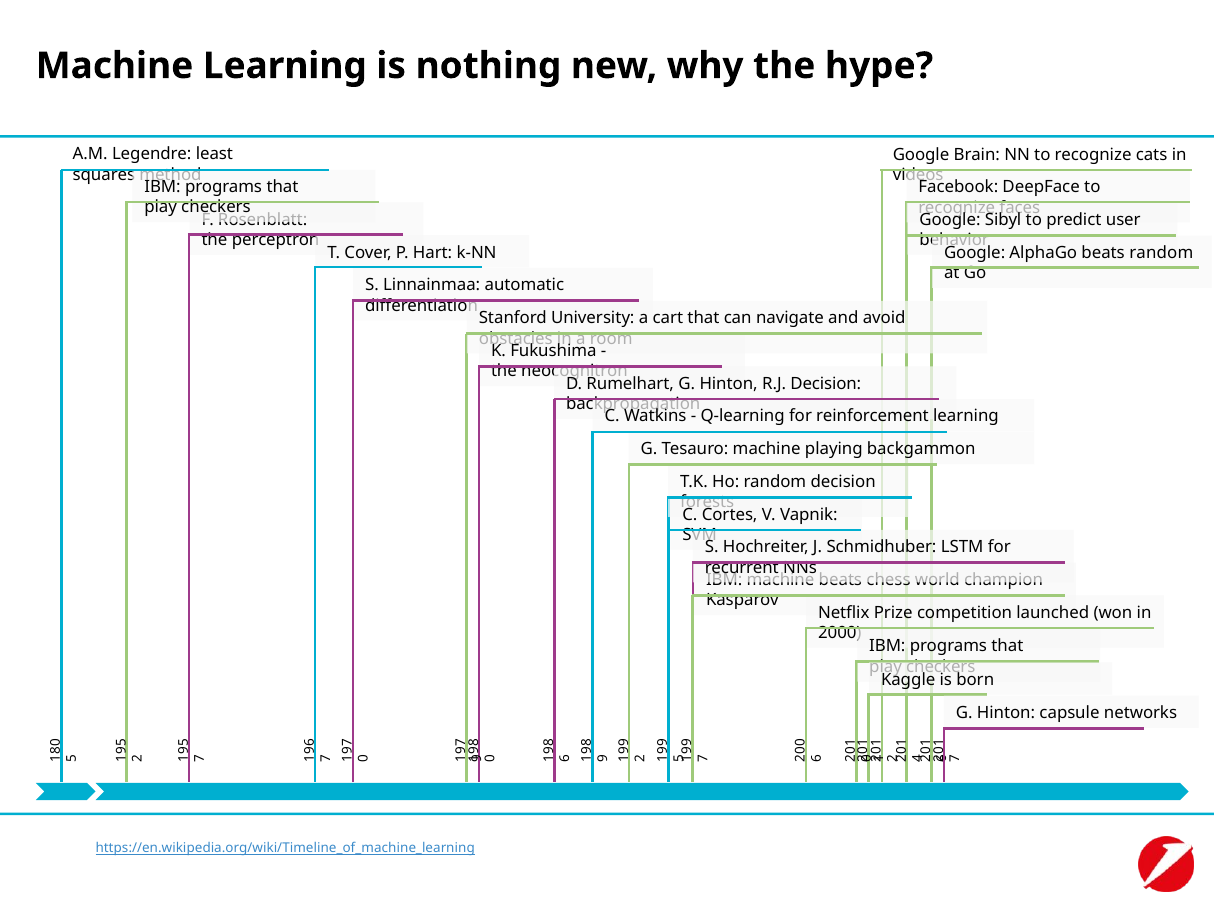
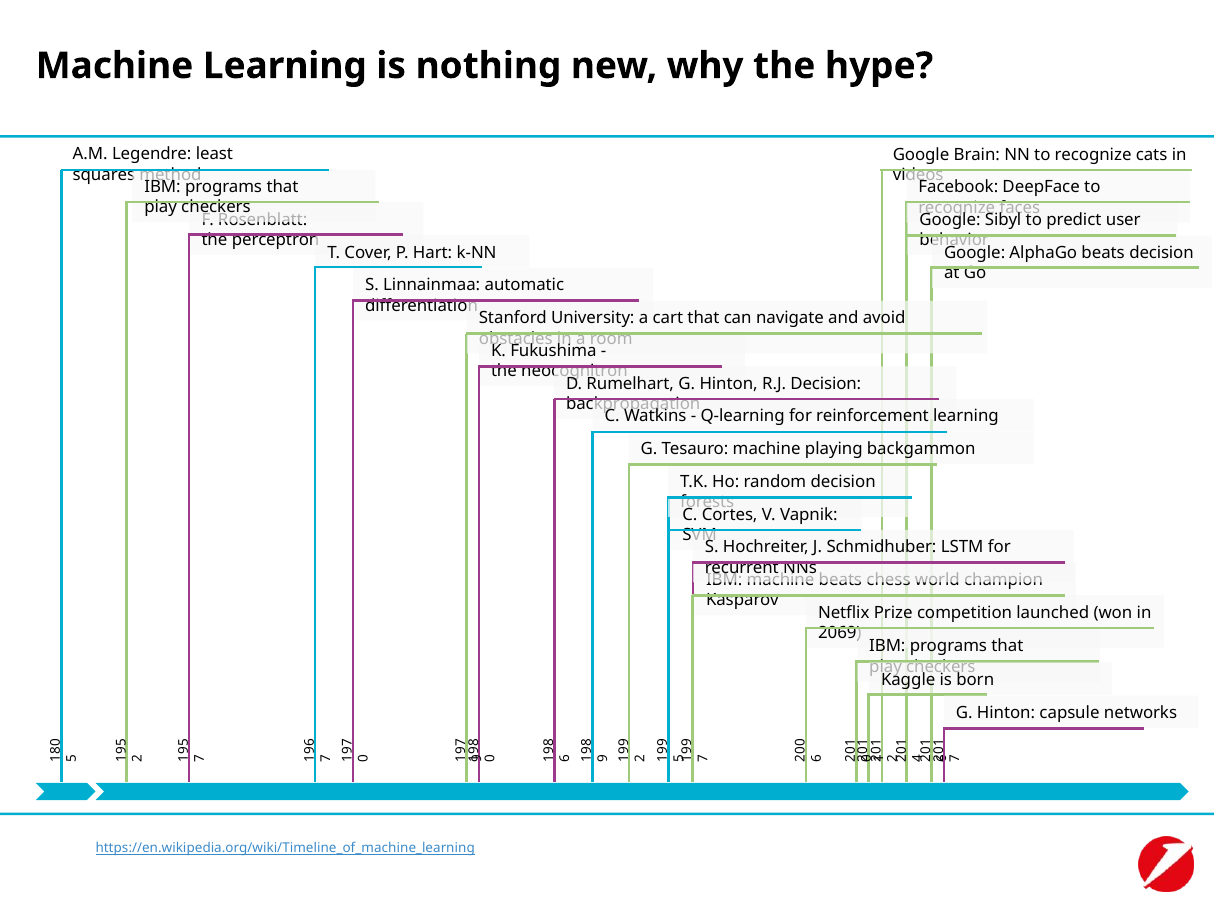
beats random: random -> decision (1161, 253)
2000: 2000 -> 2069 (840, 632)
